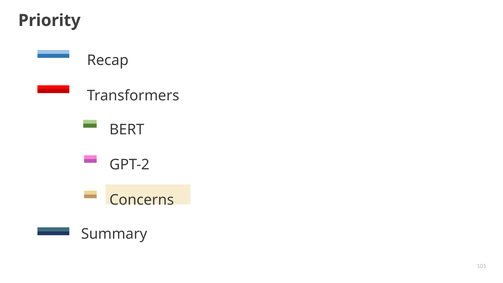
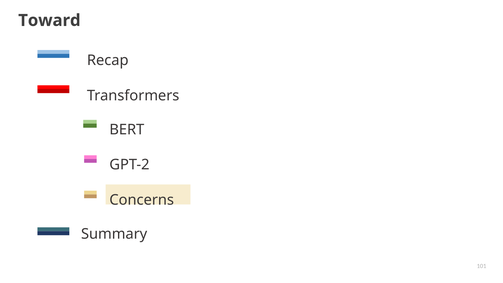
Priority: Priority -> Toward (49, 20)
